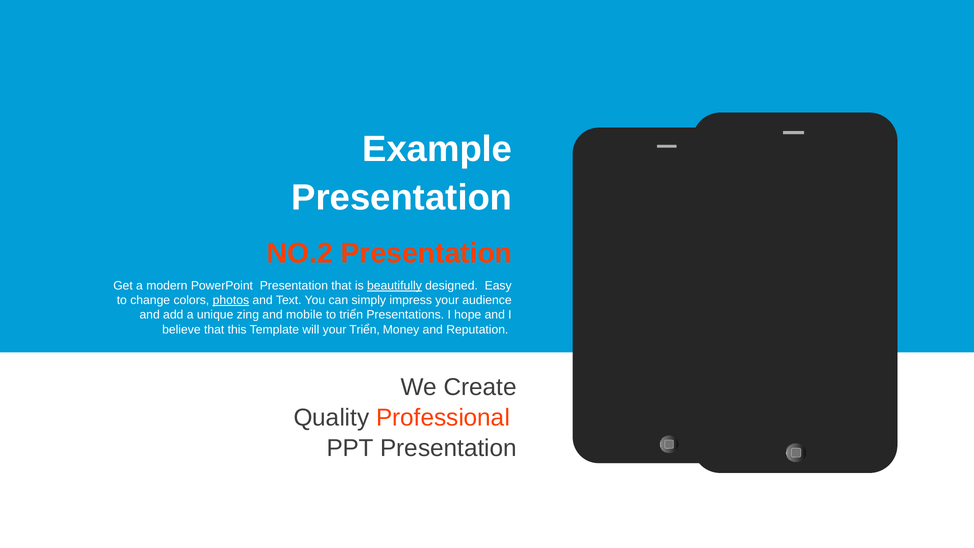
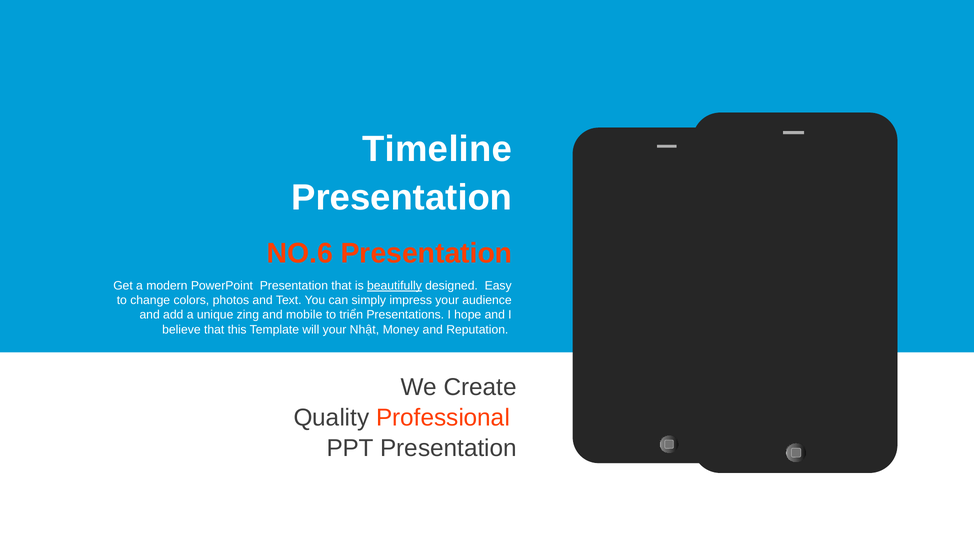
Example: Example -> Timeline (437, 149)
NO.2: NO.2 -> NO.6 (300, 253)
photos underline: present -> none (231, 300)
your Triển: Triển -> Nhật (364, 329)
